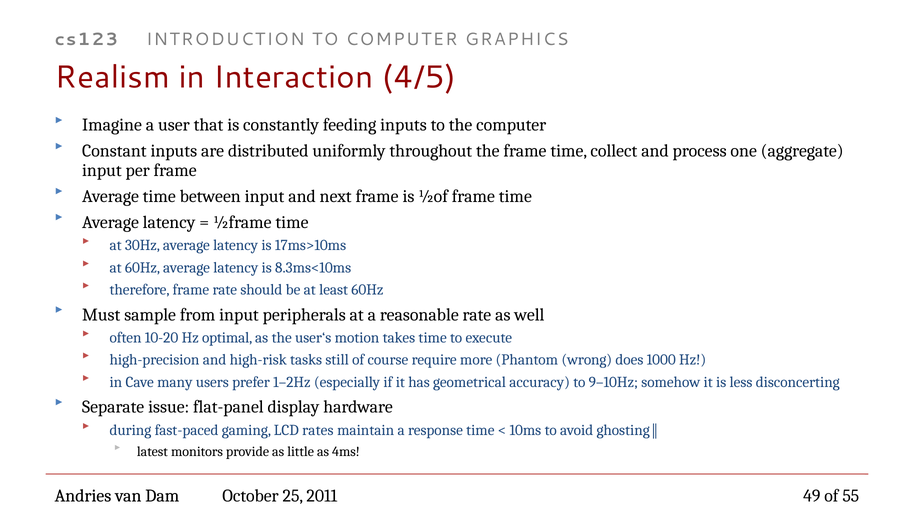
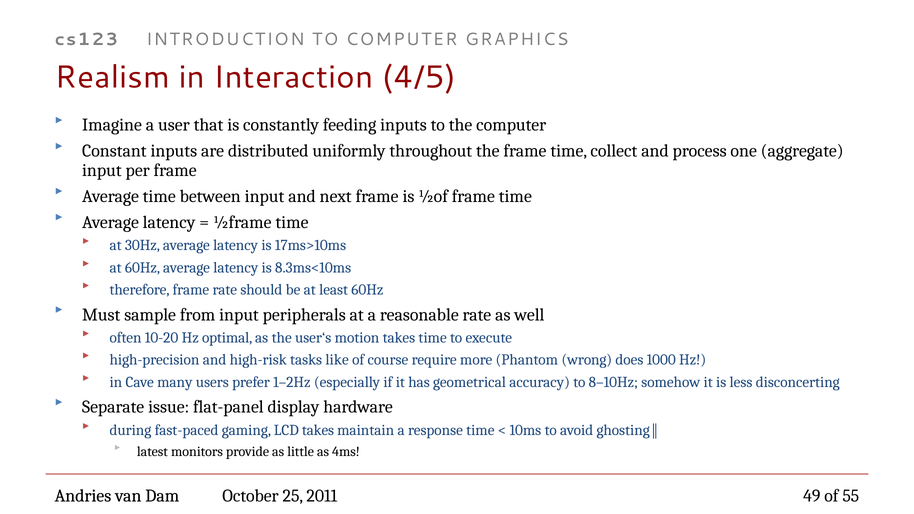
still: still -> like (337, 360)
9–10Hz: 9–10Hz -> 8–10Hz (613, 382)
LCD rates: rates -> takes (318, 430)
